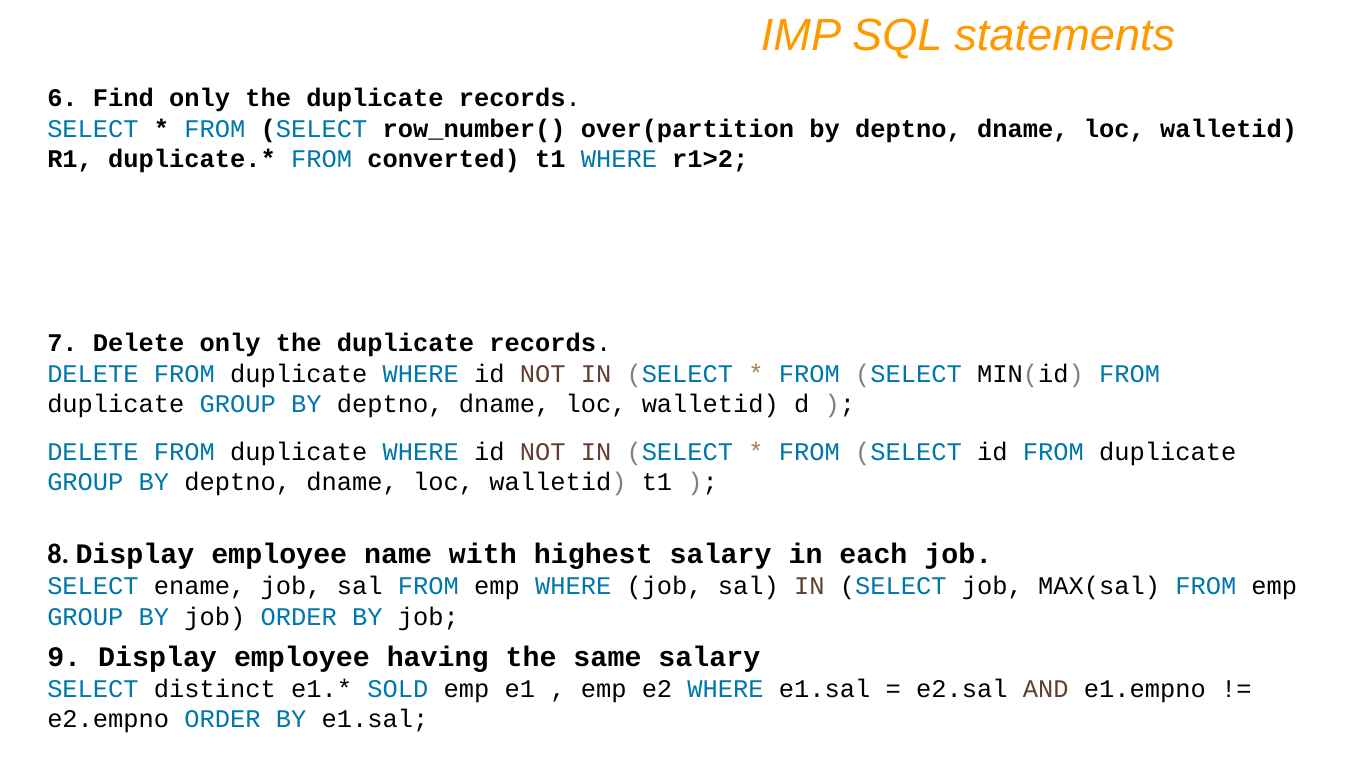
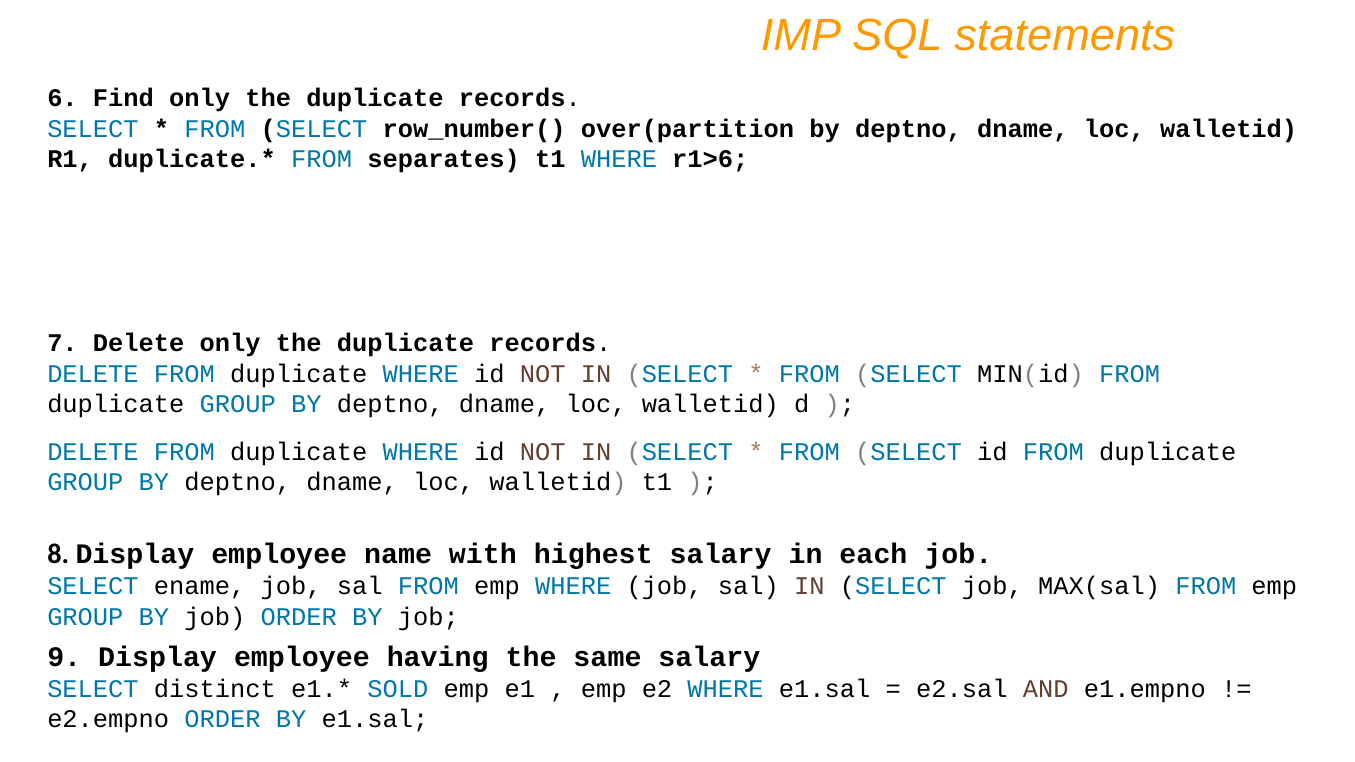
converted: converted -> separates (444, 159)
r1>2: r1>2 -> r1>6 (710, 159)
